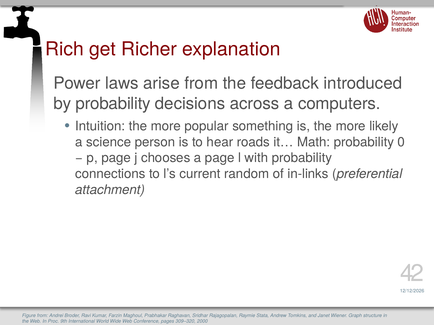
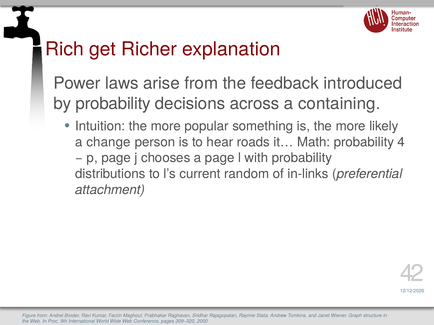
computers: computers -> containing (339, 104)
science: science -> change (109, 142)
0: 0 -> 4 (401, 142)
connections: connections -> distributions (110, 174)
